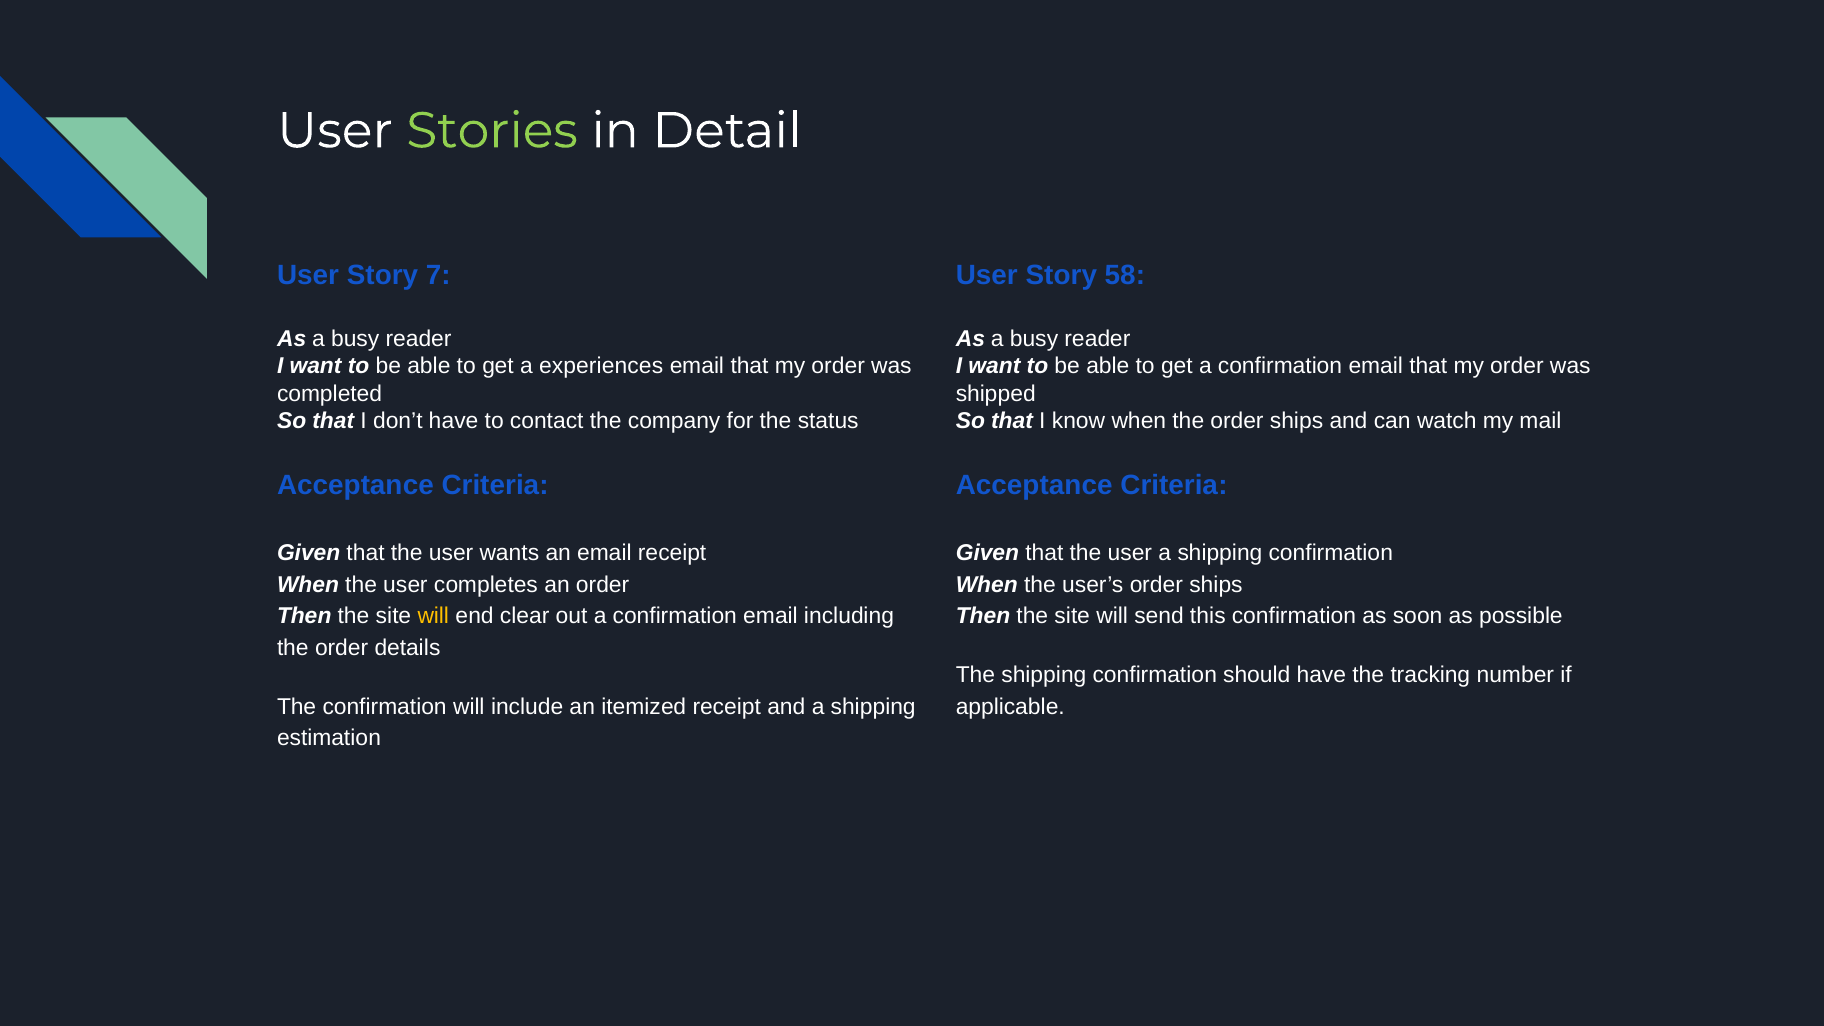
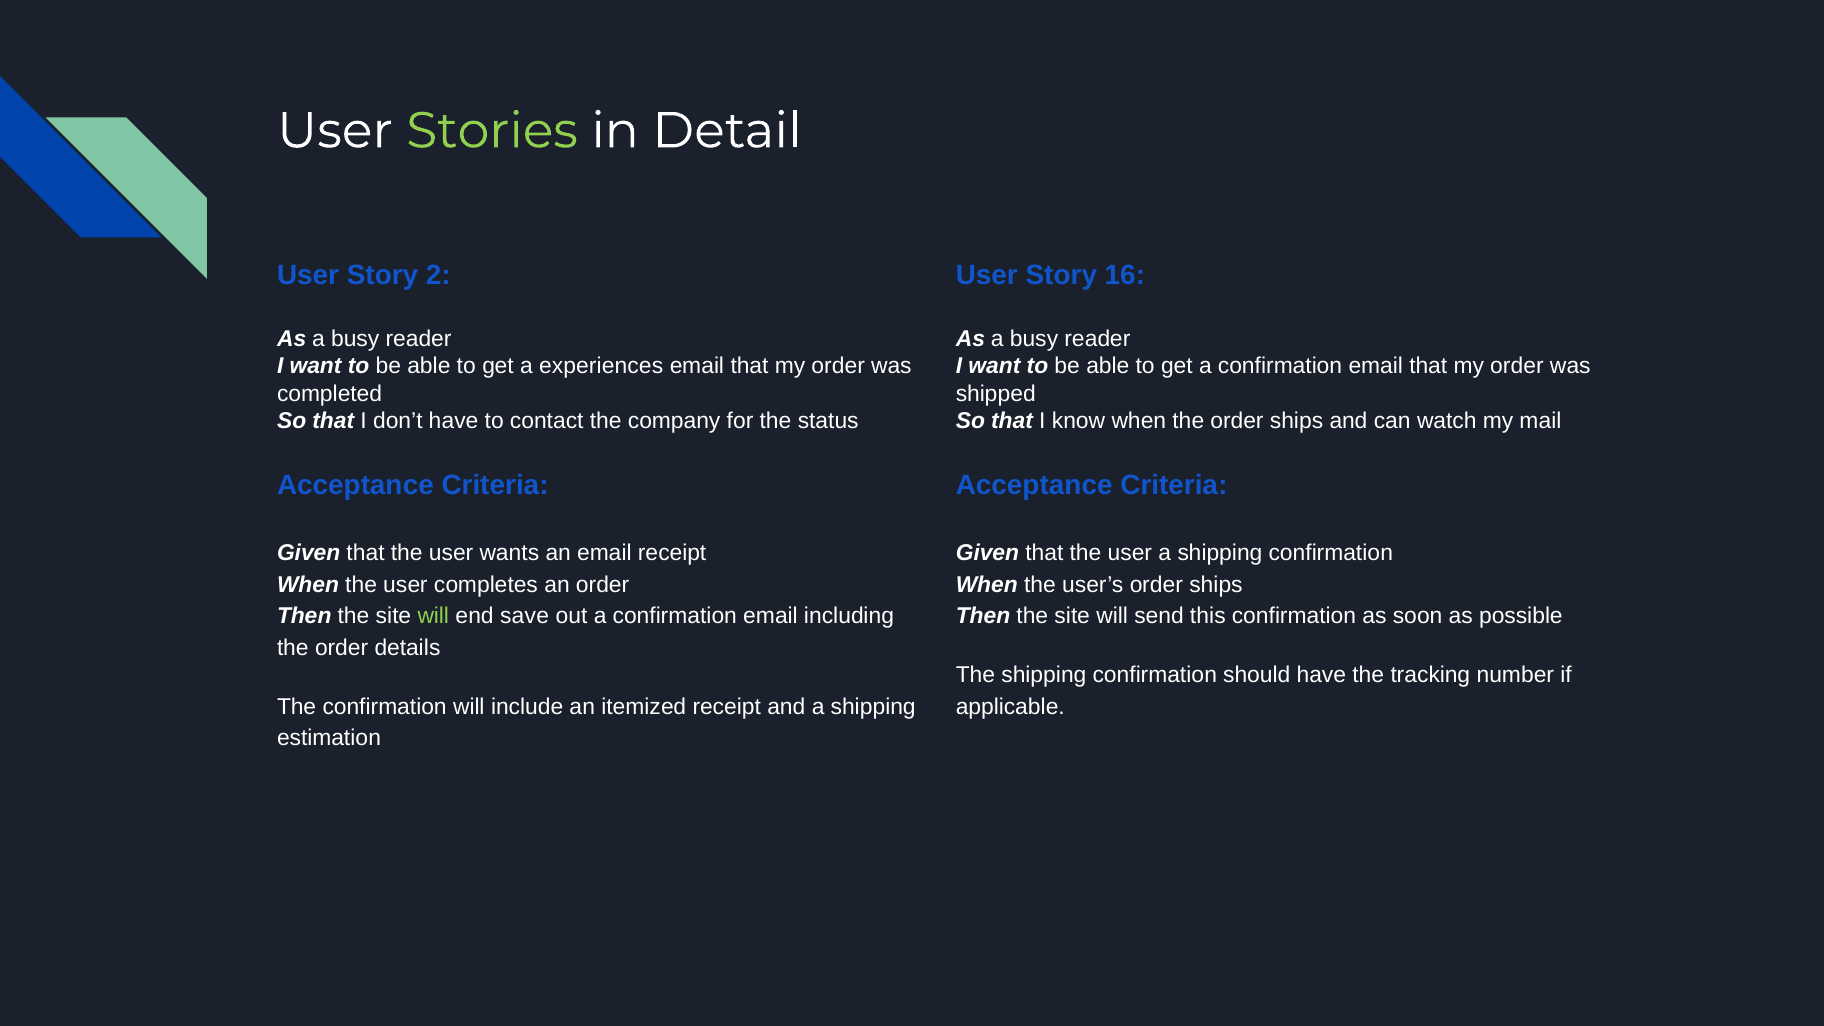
7: 7 -> 2 (438, 275)
58: 58 -> 16 (1125, 275)
will colour: yellow -> light green (433, 616)
clear: clear -> save (525, 616)
